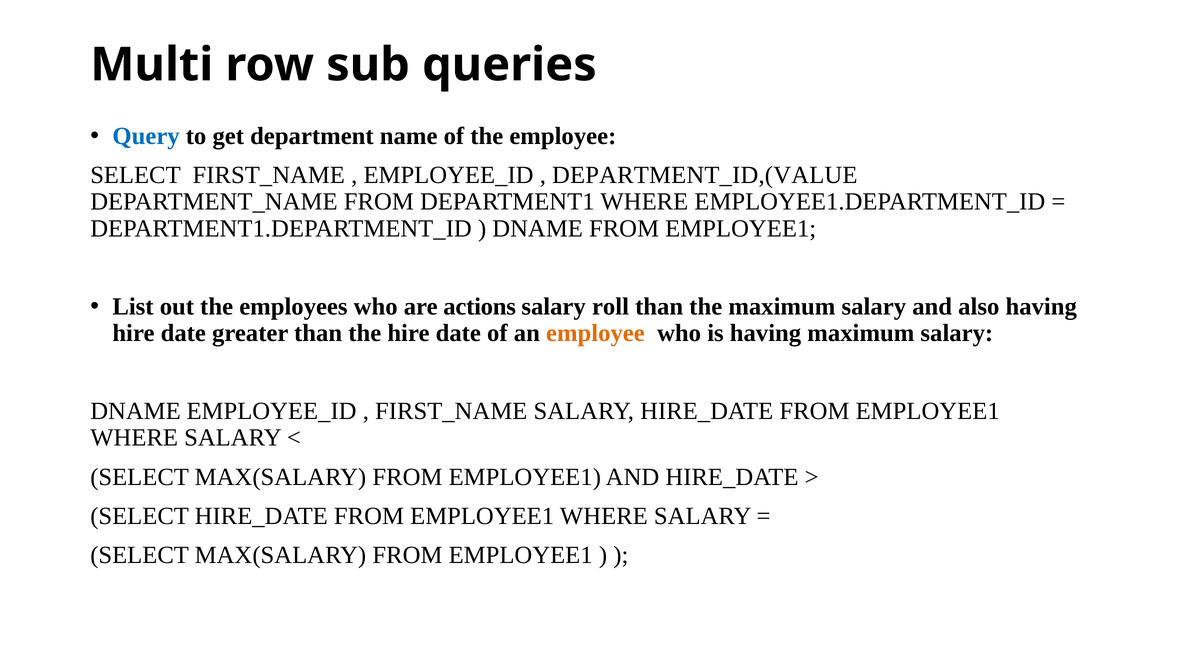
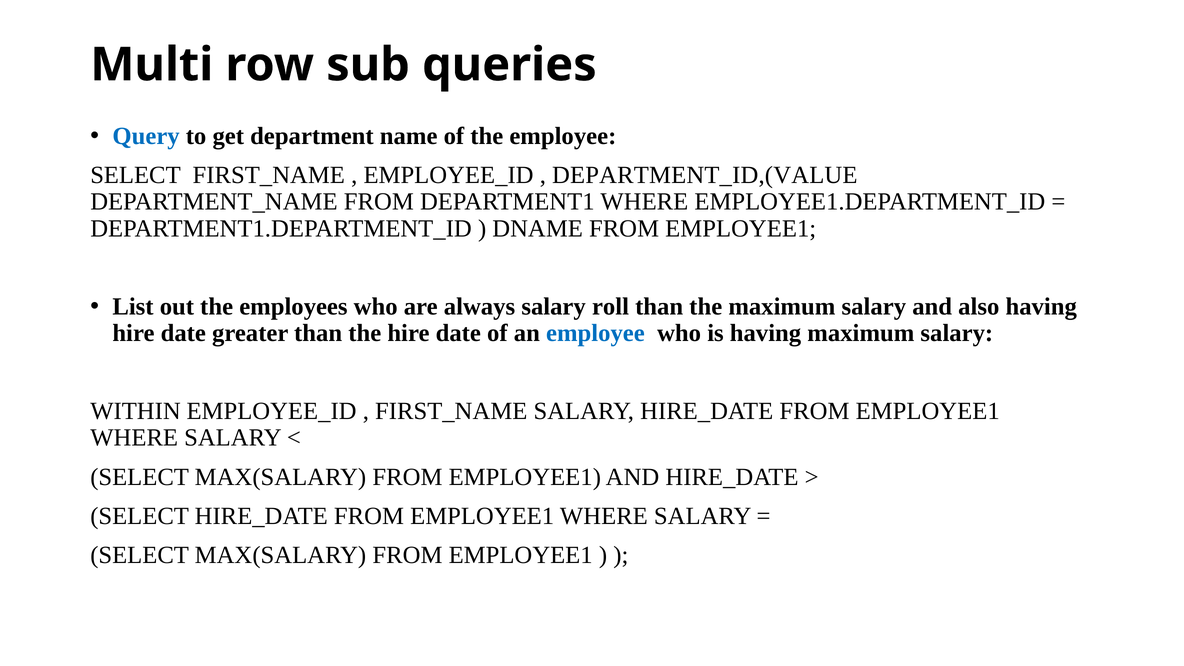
actions: actions -> always (479, 306)
employee colour: orange -> blue (595, 333)
DNAME: DNAME -> WITHIN (135, 411)
